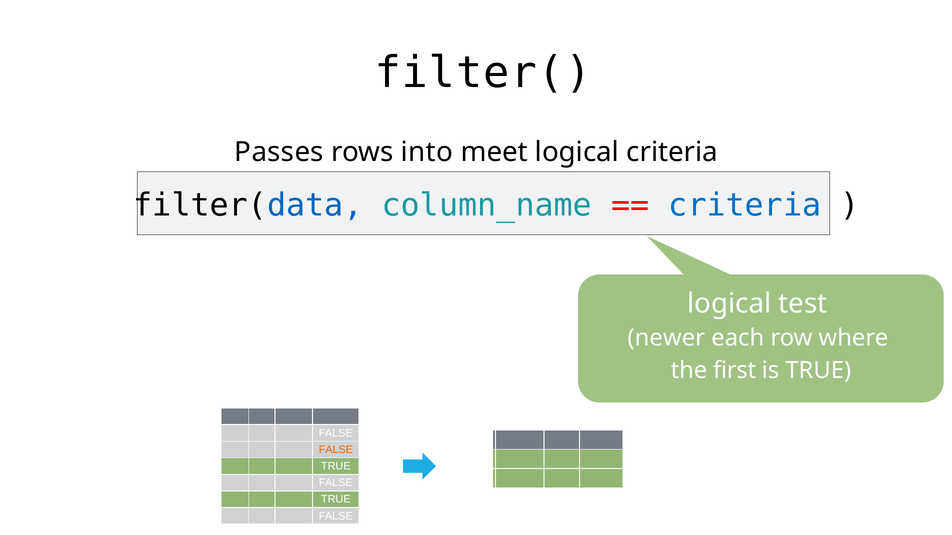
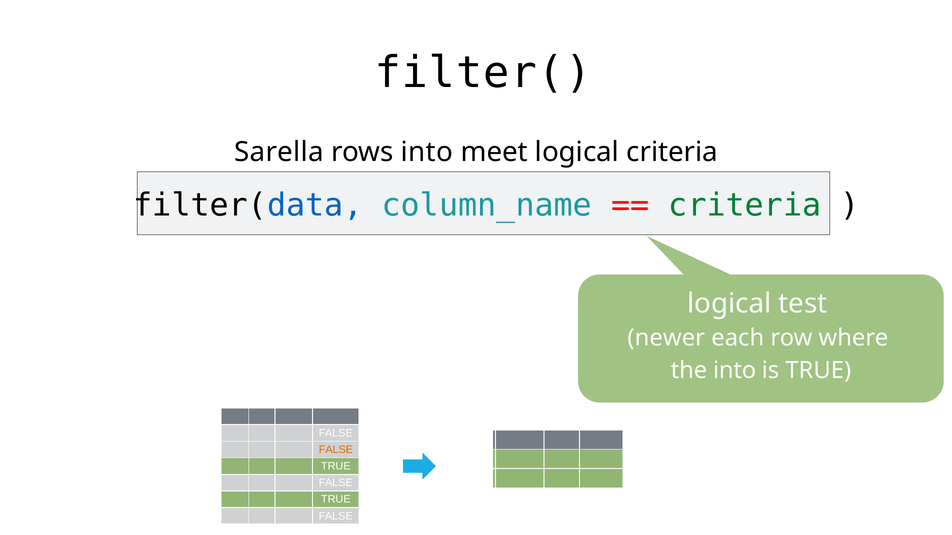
Passes: Passes -> Sarella (279, 152)
criteria colour: blue -> green (745, 205)
the first: first -> into (735, 371)
